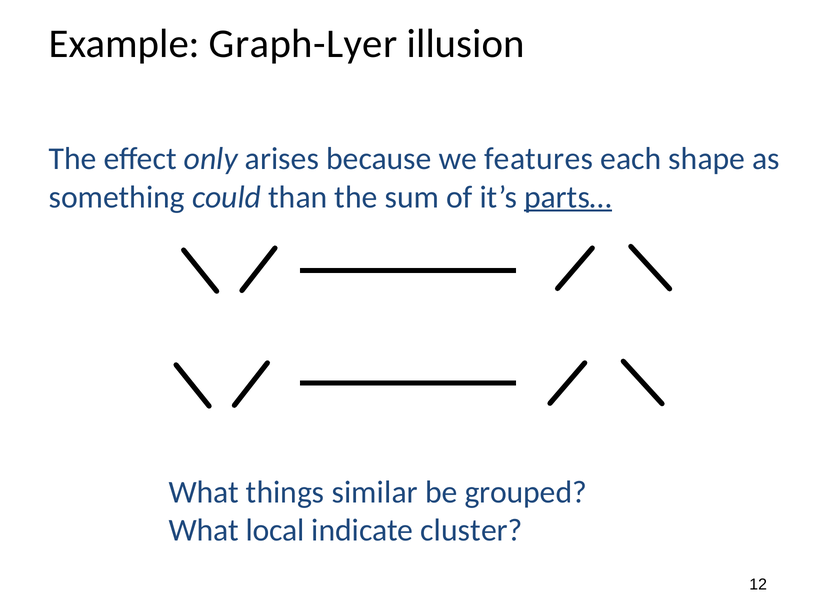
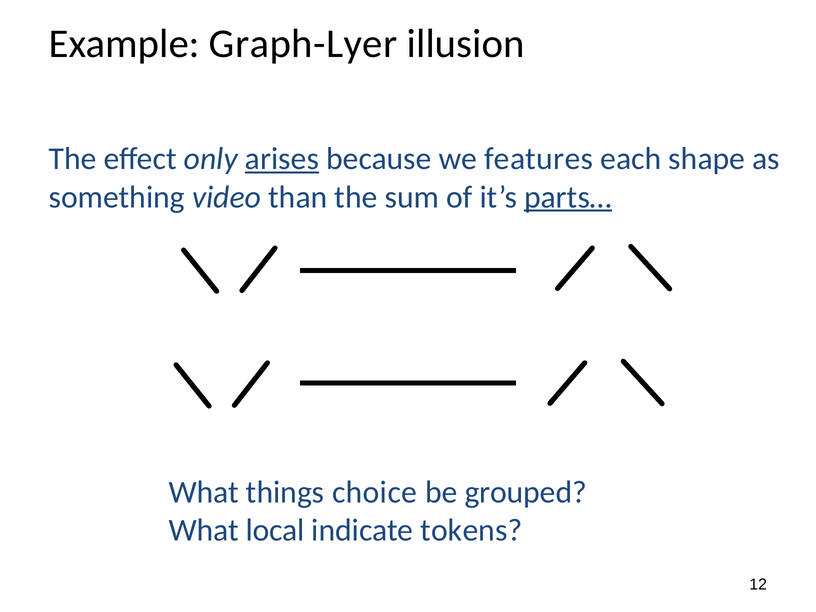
arises underline: none -> present (282, 159)
could: could -> video (227, 197)
similar: similar -> choice (375, 492)
cluster: cluster -> tokens (471, 530)
